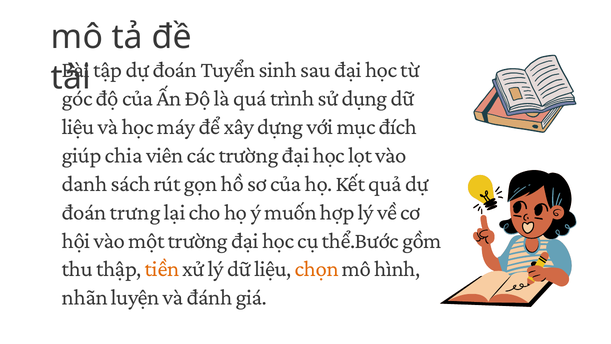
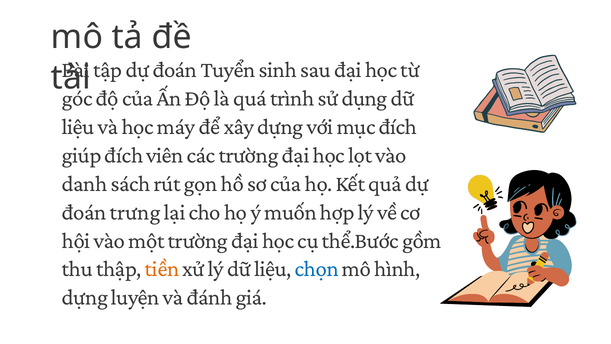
giúp chia: chia -> đích (124, 155)
chọn colour: orange -> blue (317, 269)
nhãn: nhãn -> dựng (85, 297)
